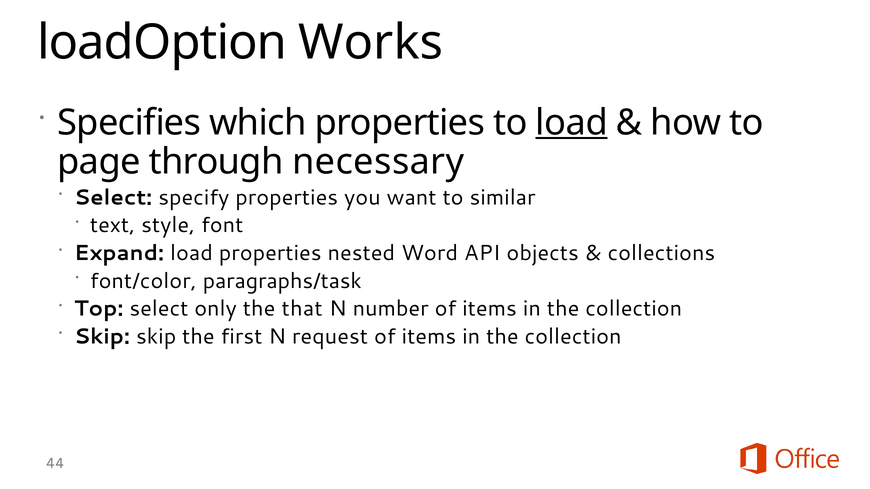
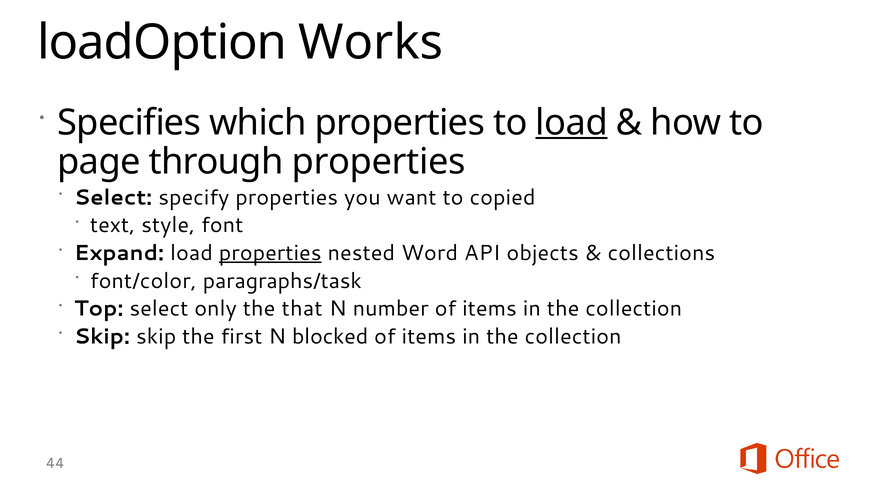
through necessary: necessary -> properties (379, 162)
similar: similar -> copied (503, 198)
properties underline: none -> present (270, 253)
request: request -> blocked (330, 337)
